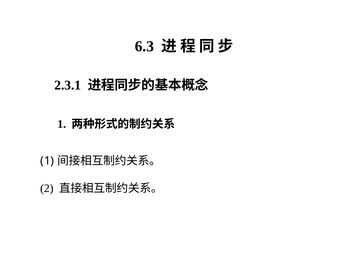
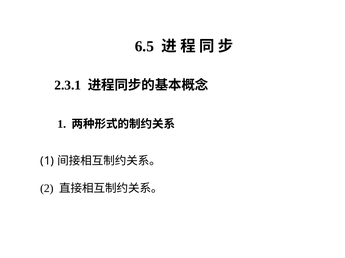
6.3: 6.3 -> 6.5 (144, 46)
